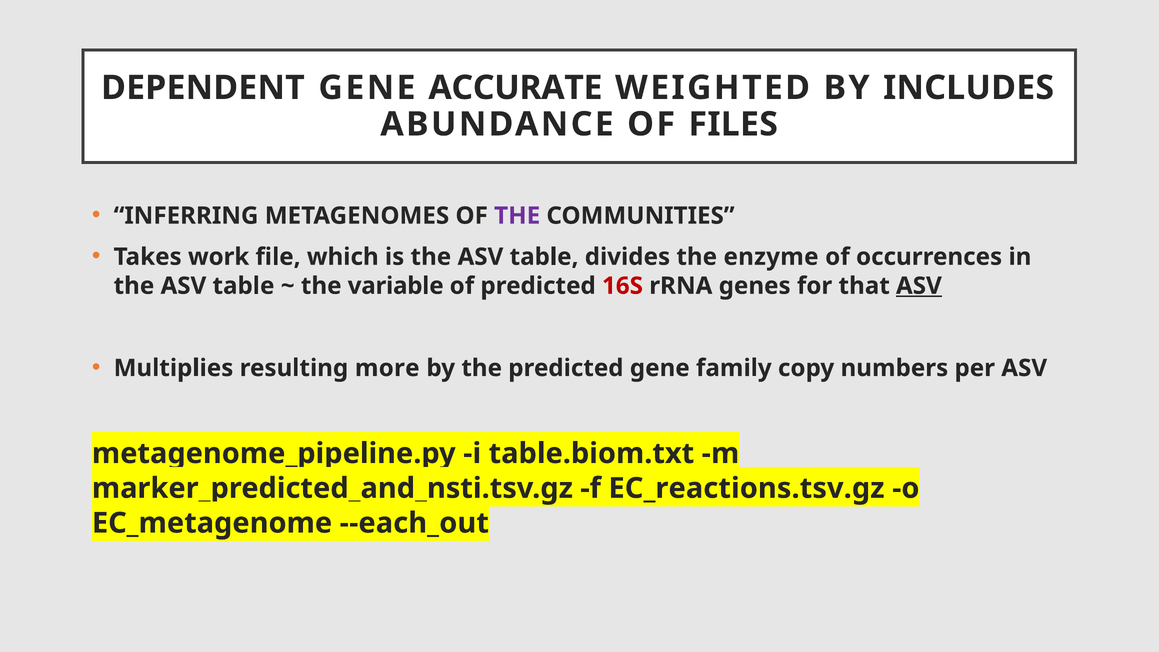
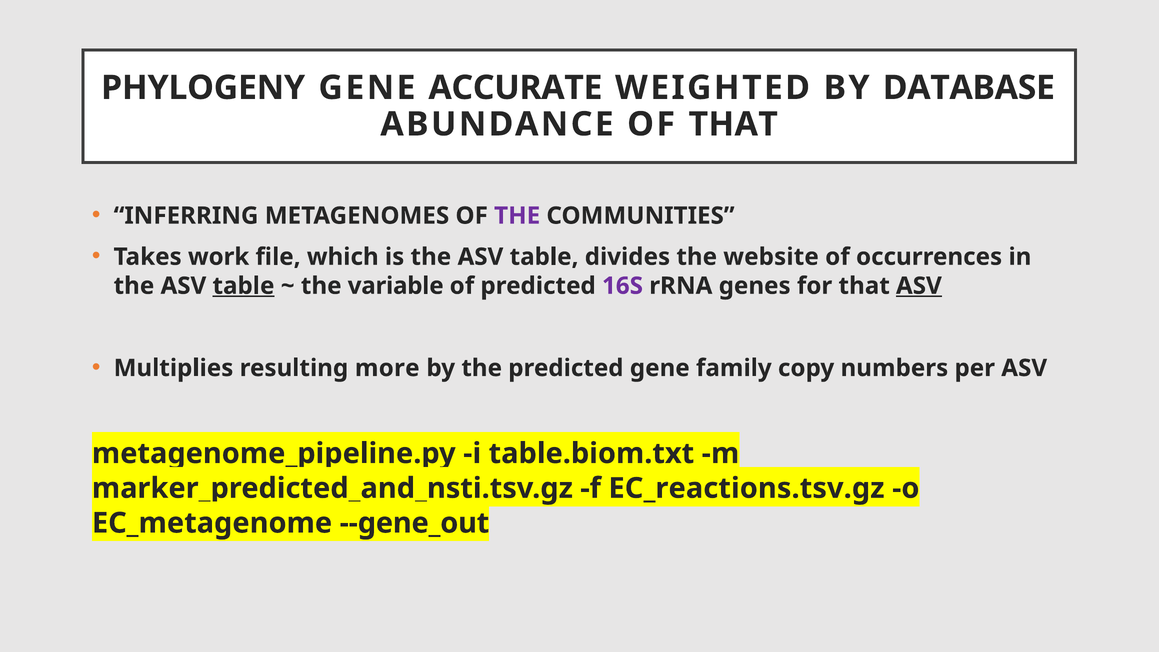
DEPENDENT: DEPENDENT -> PHYLOGENY (203, 88)
INCLUDES: INCLUDES -> DATABASE (969, 88)
OF FILES: FILES -> THAT (733, 124)
enzyme: enzyme -> website (771, 257)
table underline: none -> present (243, 286)
16S colour: red -> purple (622, 286)
--each_out: --each_out -> --gene_out (414, 523)
